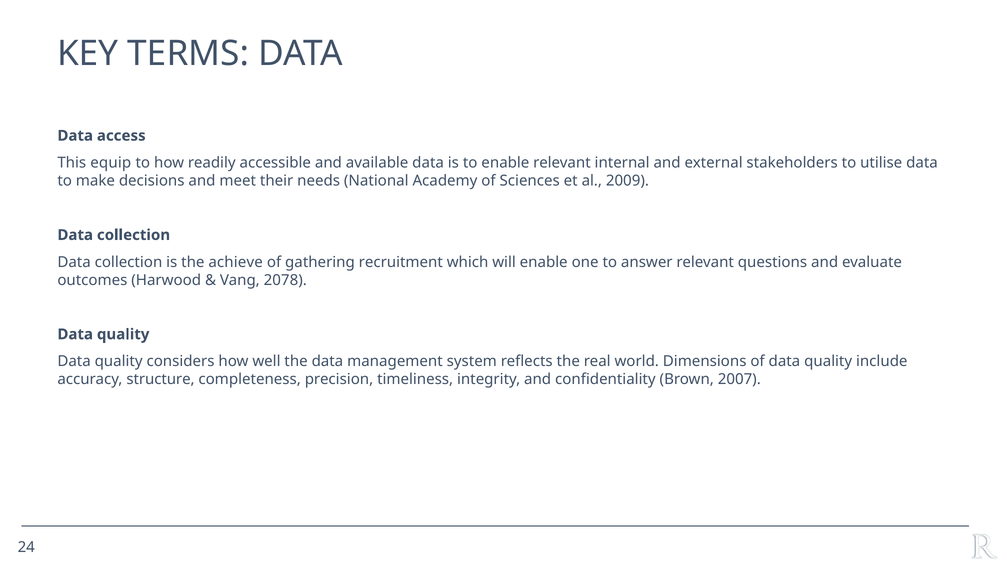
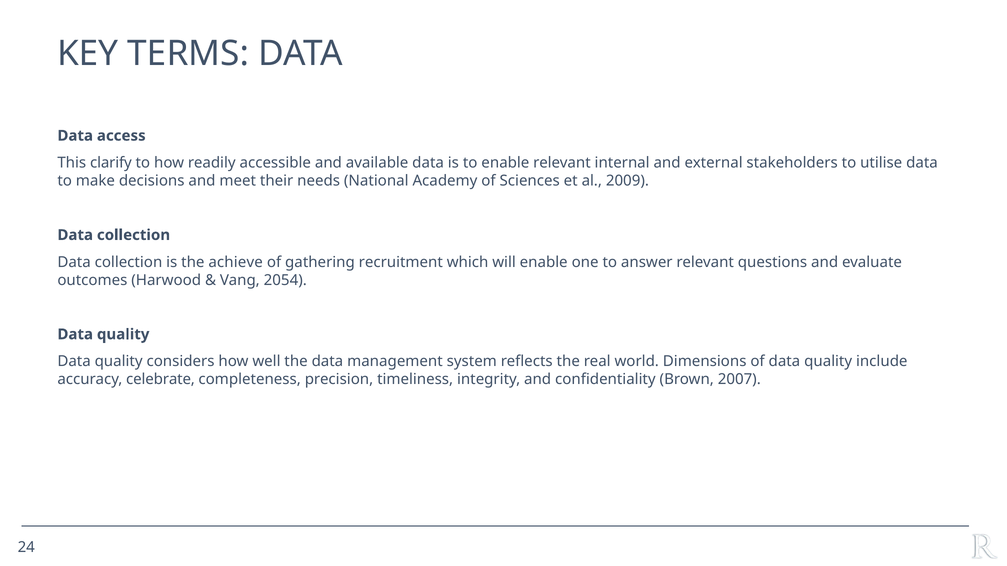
equip: equip -> clarify (111, 163)
2078: 2078 -> 2054 (285, 280)
structure: structure -> celebrate (161, 380)
